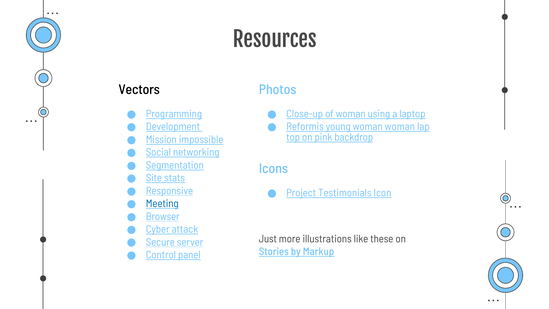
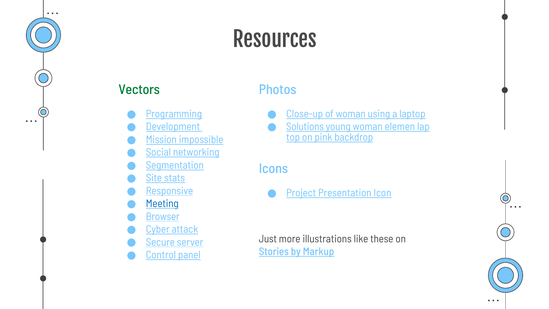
Vectors colour: black -> green (139, 90)
Reformis: Reformis -> Solutions (305, 127)
woman woman: woman -> elemen (400, 127)
Testimonials: Testimonials -> Presentation (345, 193)
